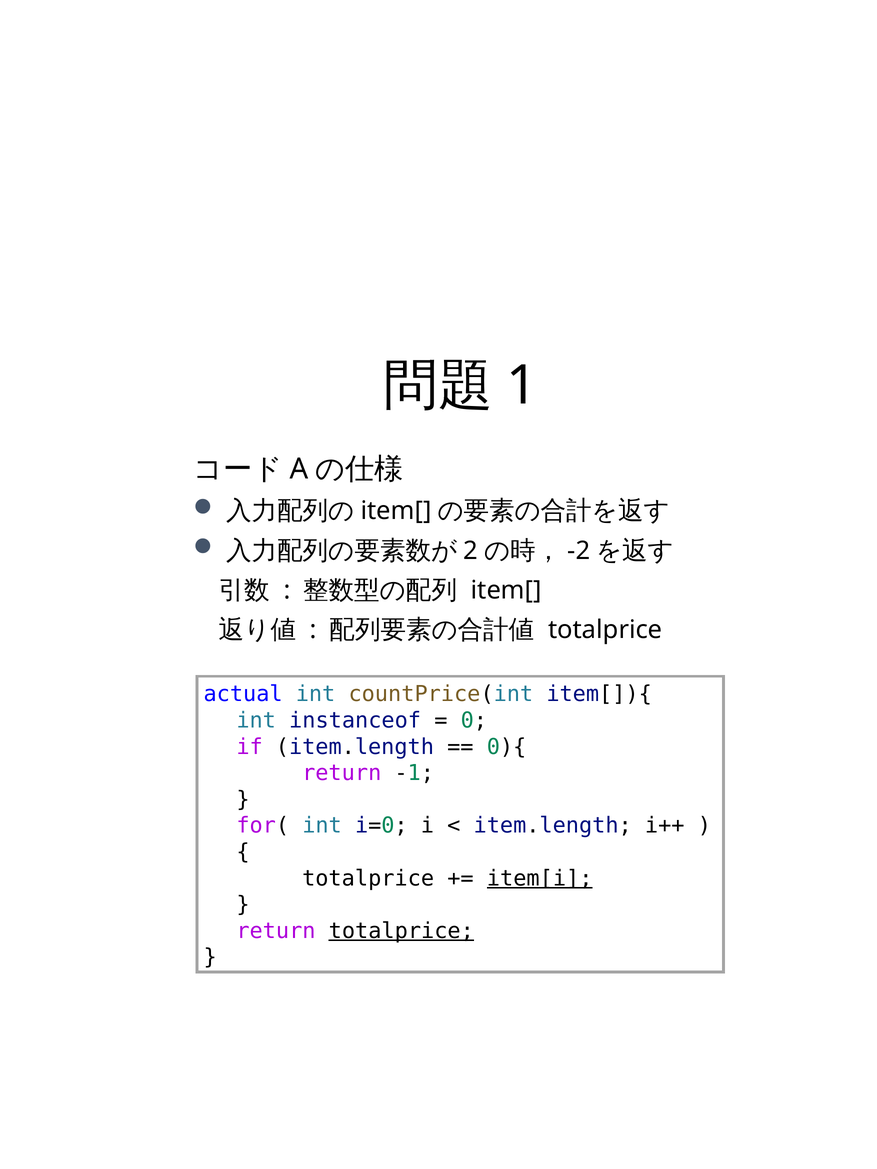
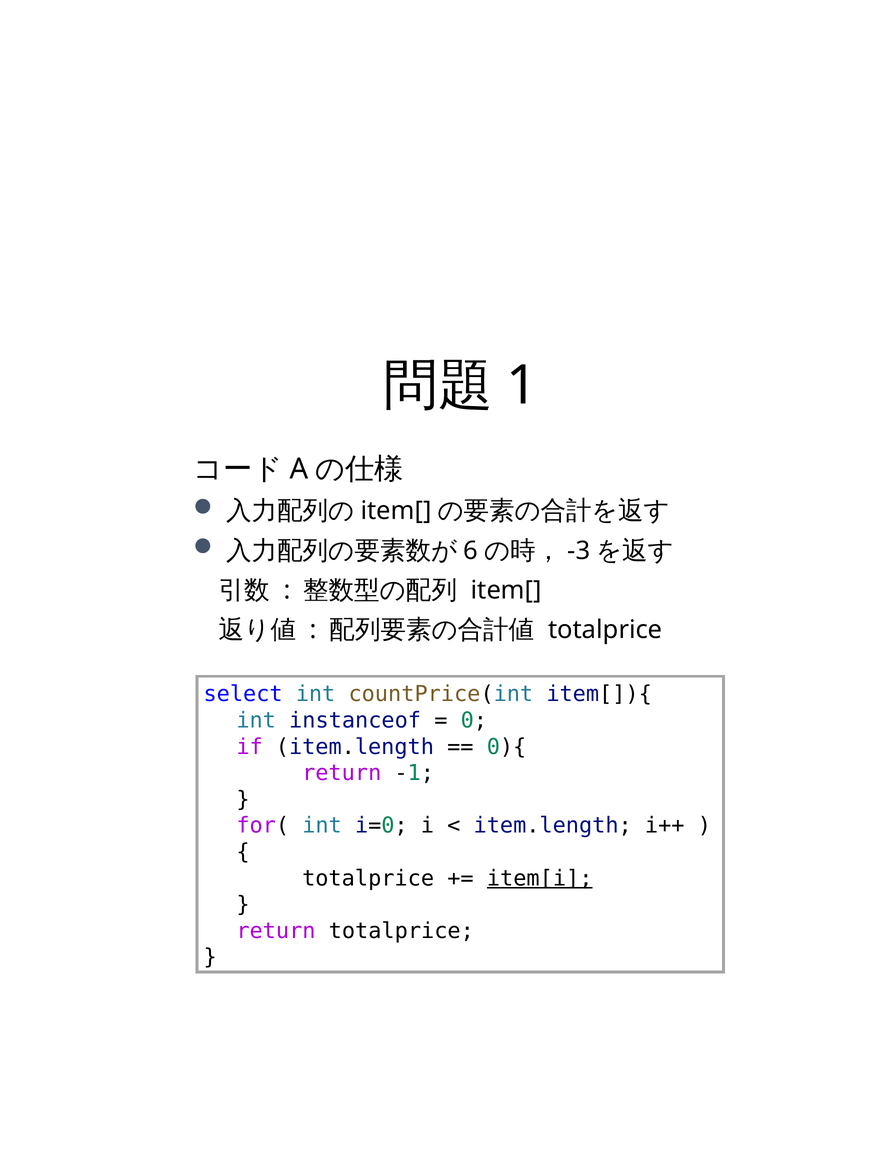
2: 2 -> 6 (471, 551)
-2: -2 -> -3 (579, 551)
actual: actual -> select (243, 694)
totalprice underline: present -> none (401, 931)
